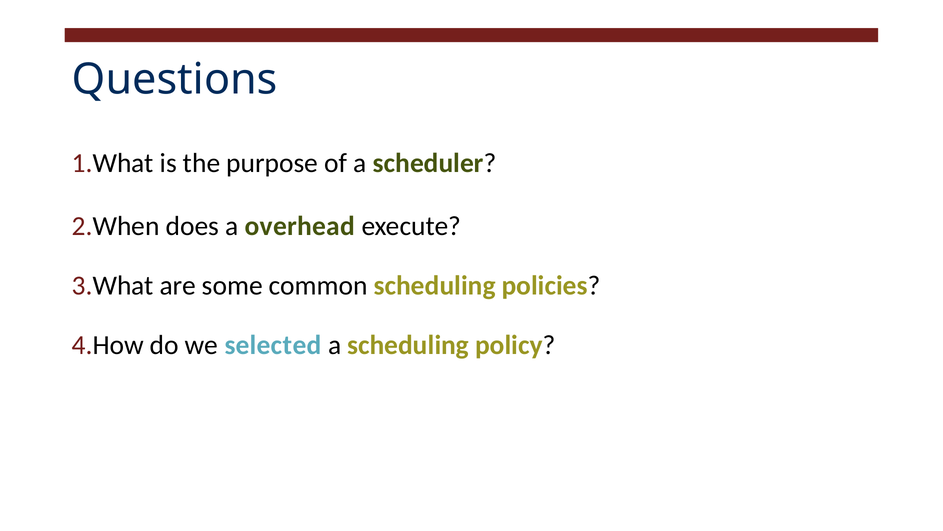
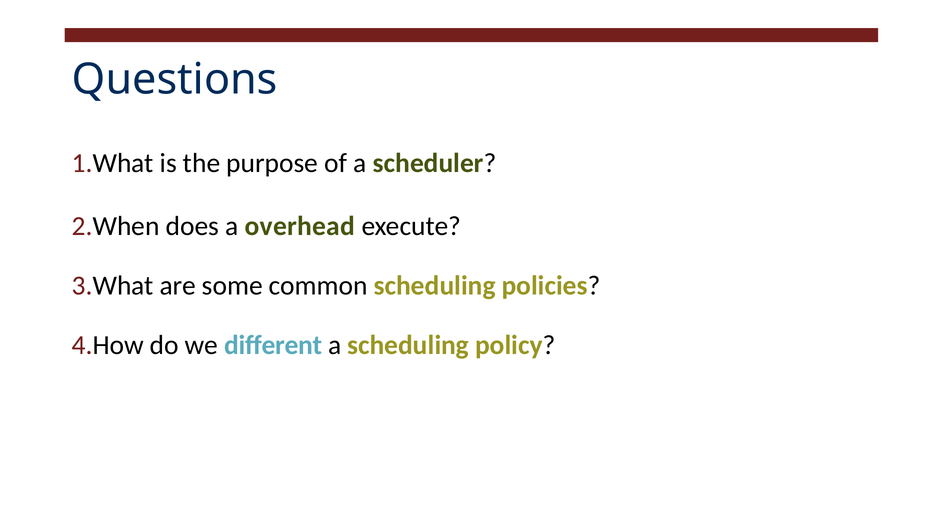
selected: selected -> different (273, 345)
